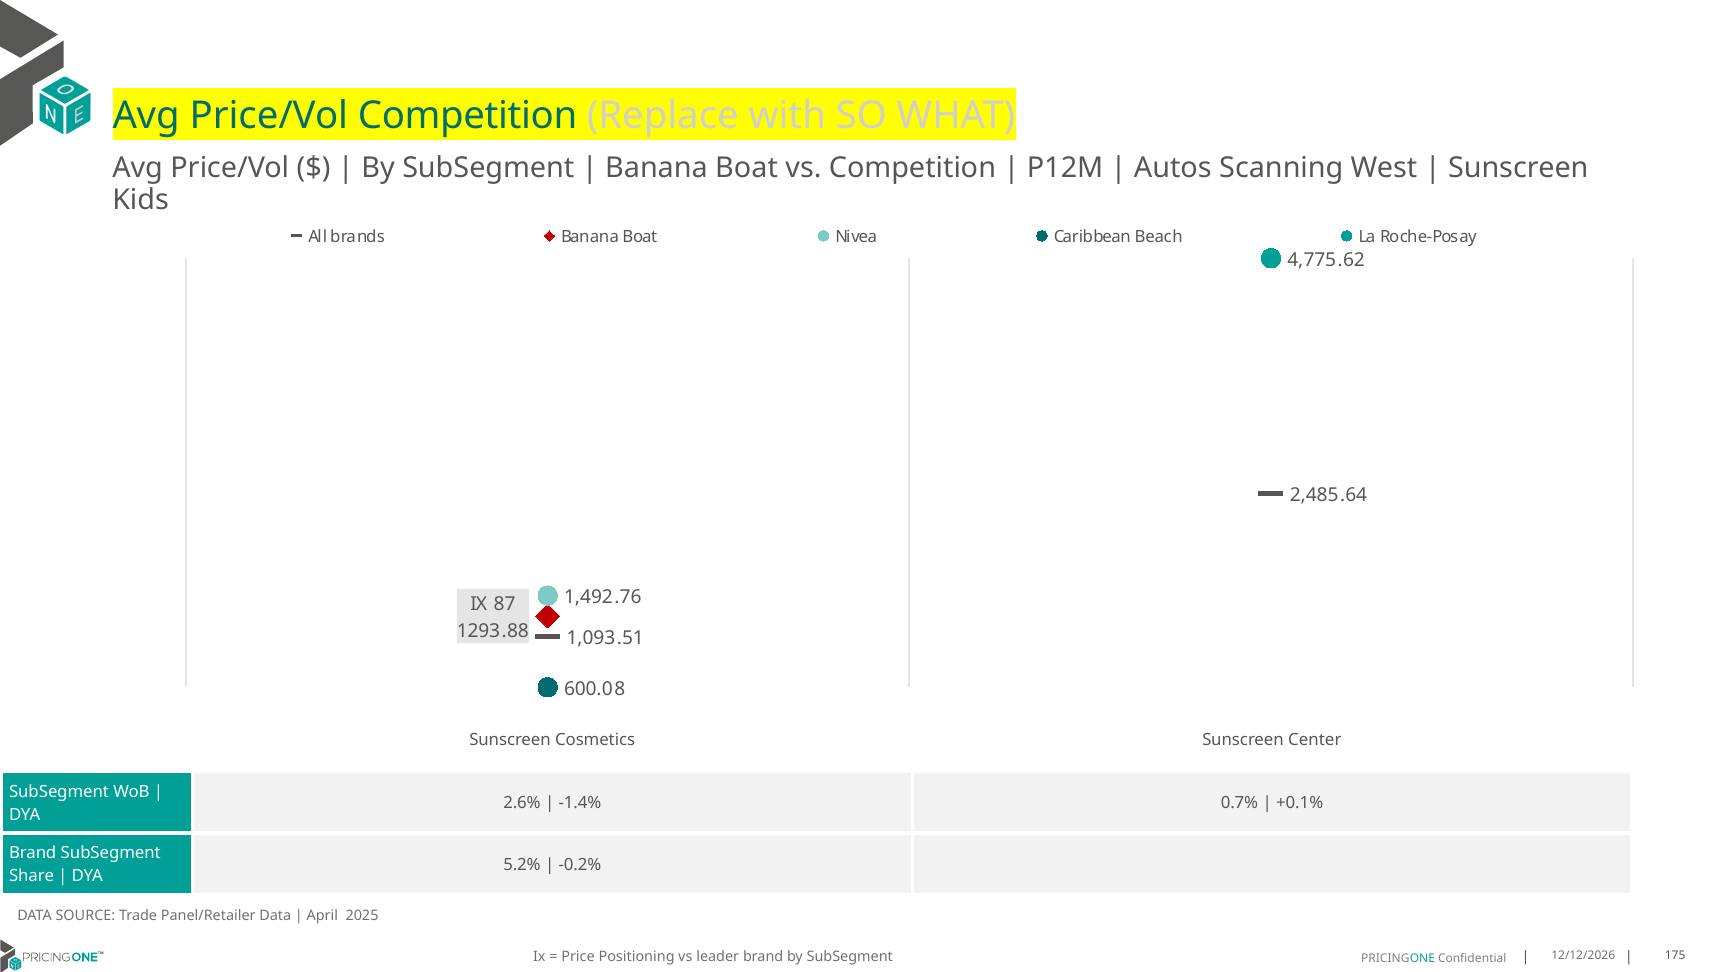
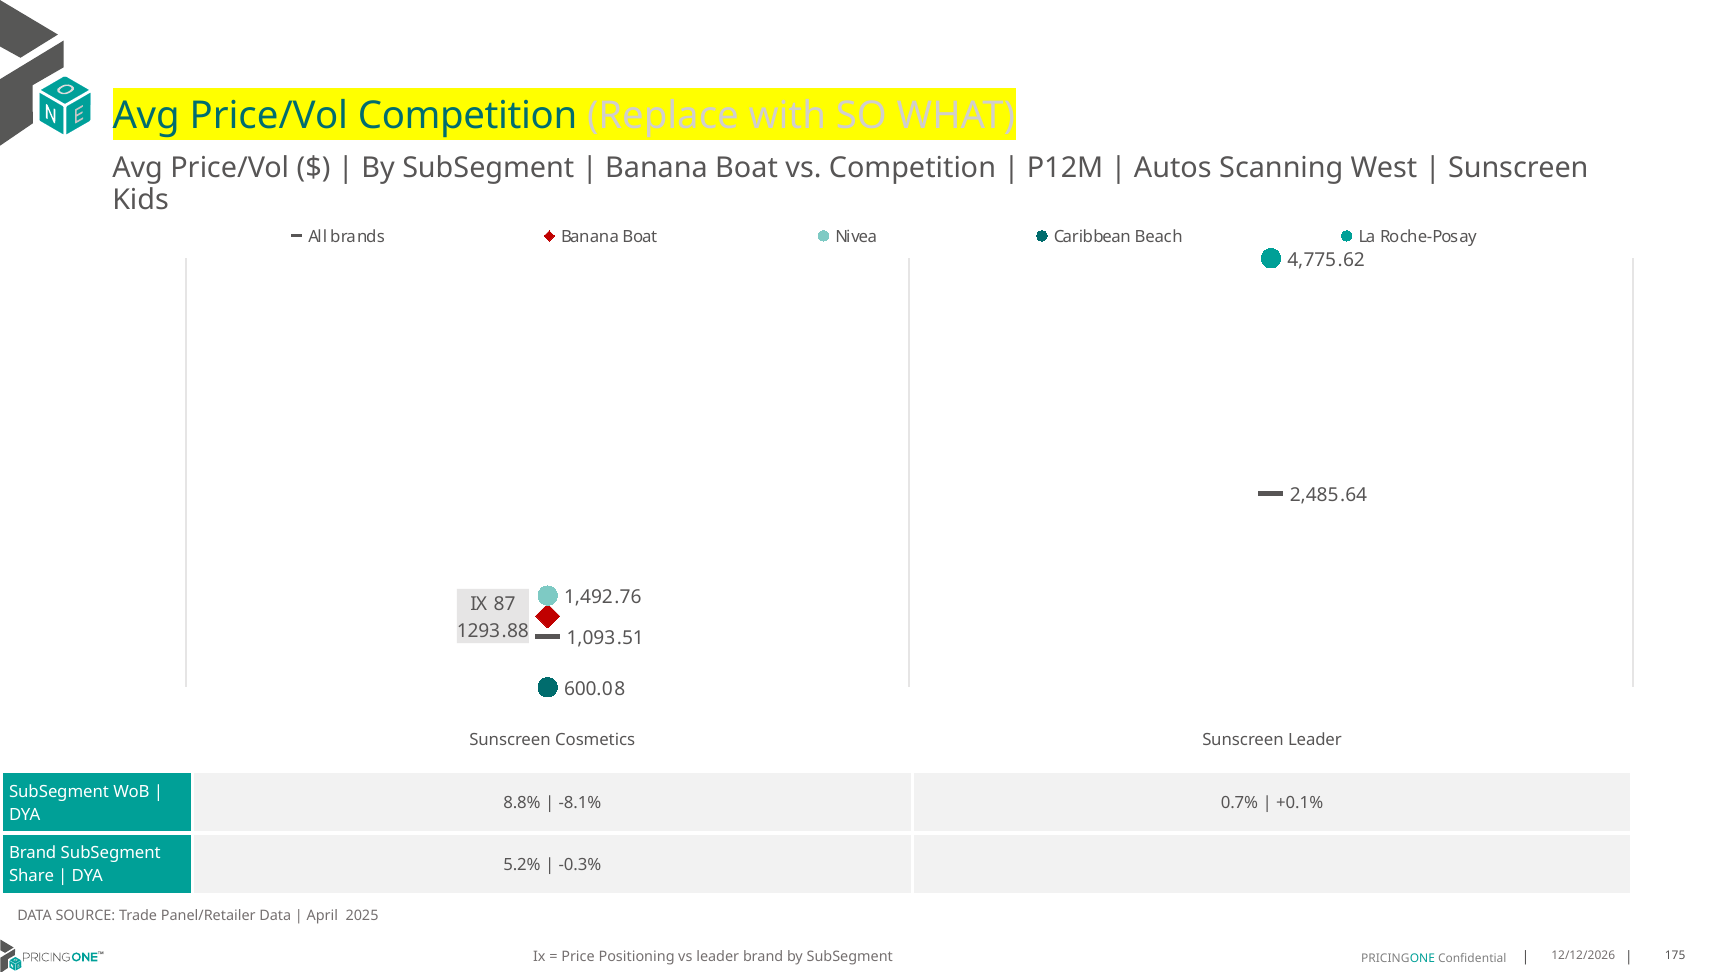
Sunscreen Center: Center -> Leader (1315, 740)
2.6%: 2.6% -> 8.8% (522, 803)
-1.4%: -1.4% -> -8.1% (580, 803)
-0.2%: -0.2% -> -0.3% (580, 865)
